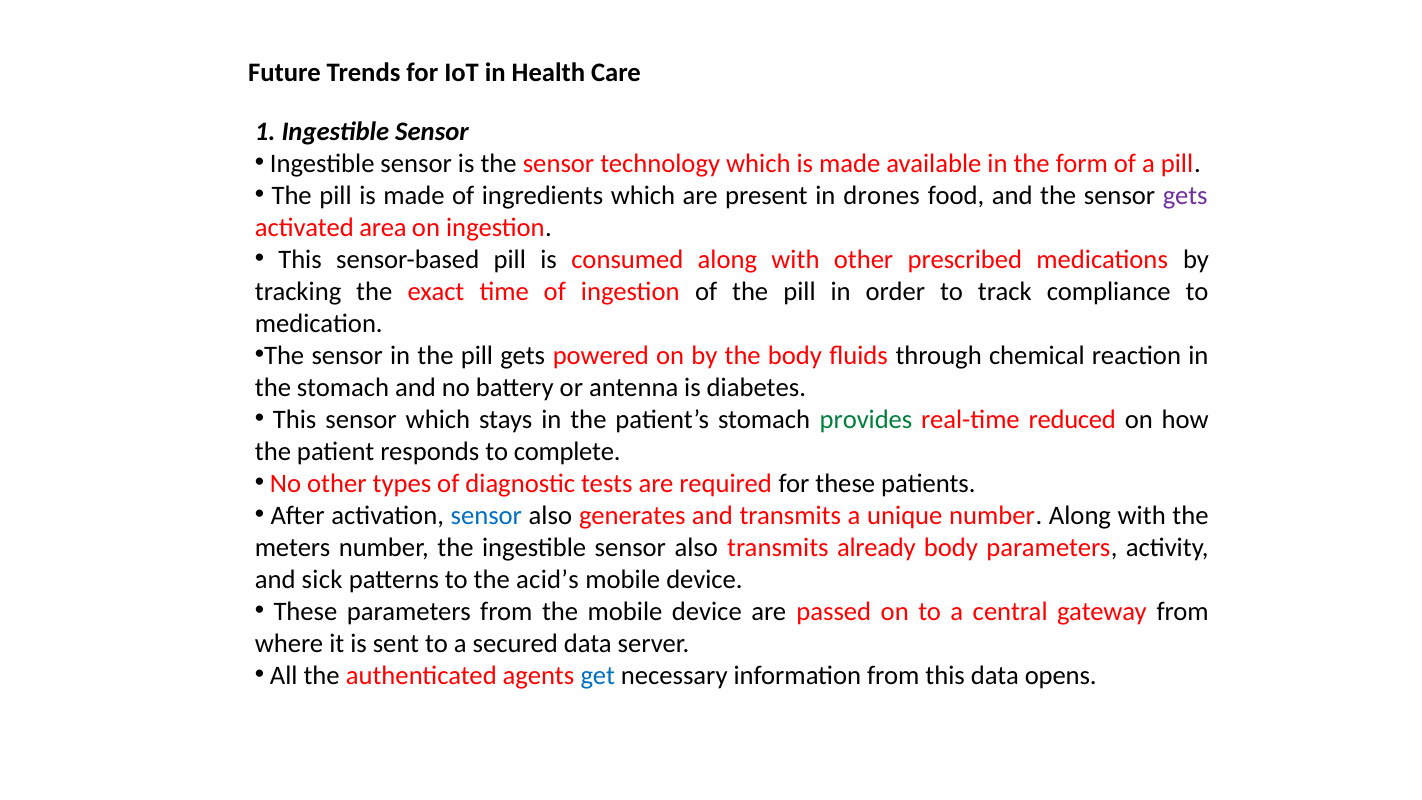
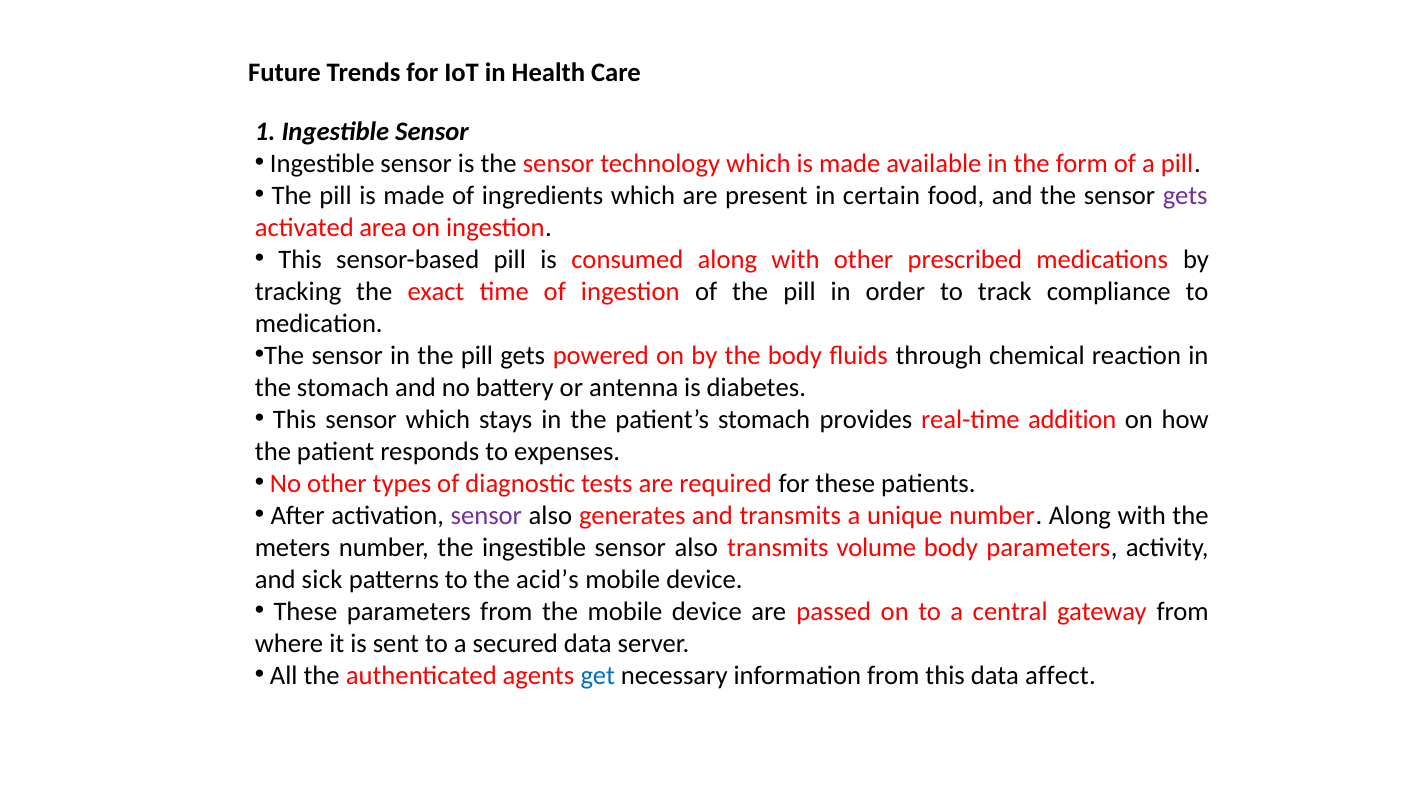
drones: drones -> certain (882, 195)
provides colour: green -> black (866, 419)
reduced: reduced -> addition (1072, 419)
complete: complete -> expenses (567, 451)
sensor colour: blue -> purple (486, 515)
already: already -> volume (876, 547)
opens: opens -> affect (1060, 675)
